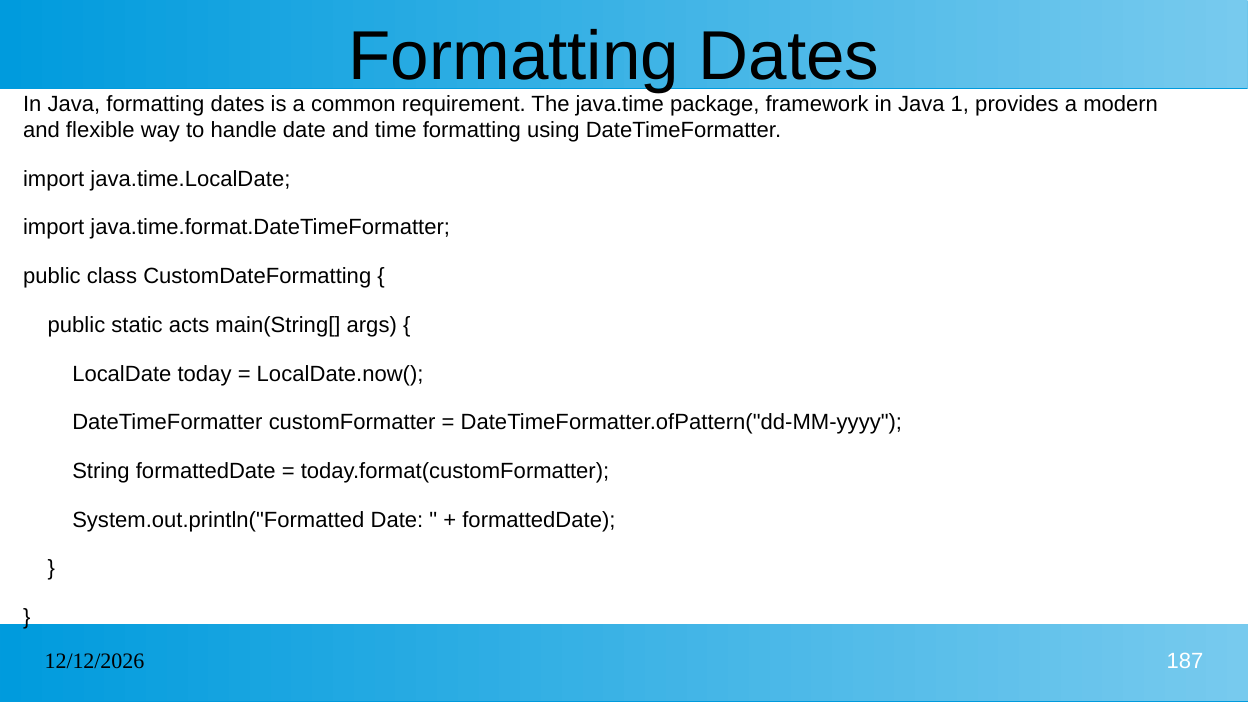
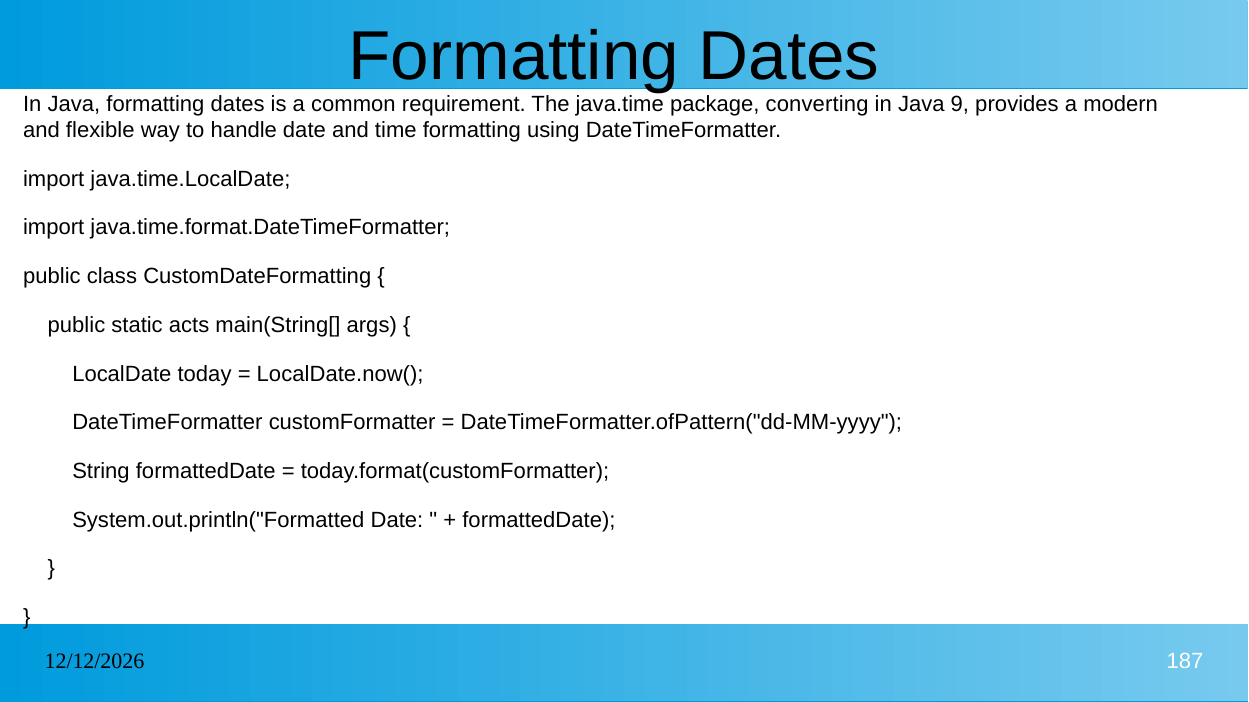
framework: framework -> converting (817, 104)
1: 1 -> 9 (960, 104)
